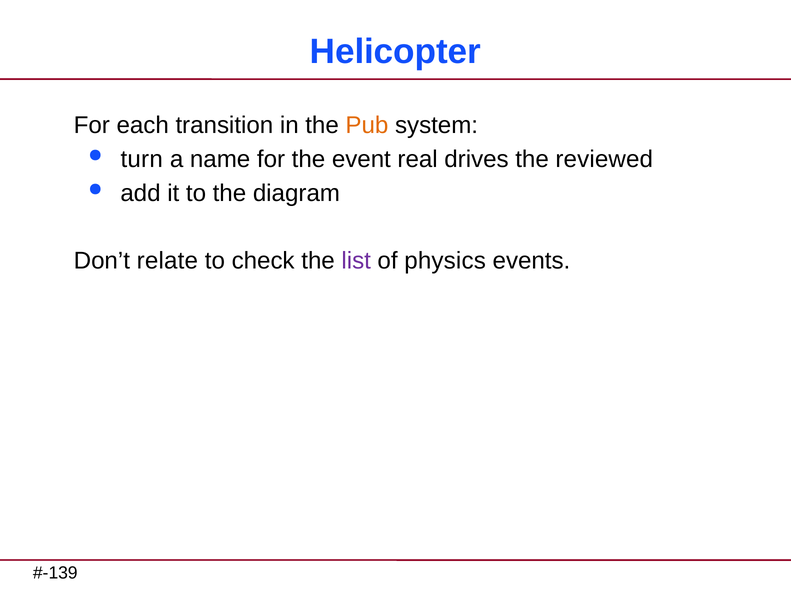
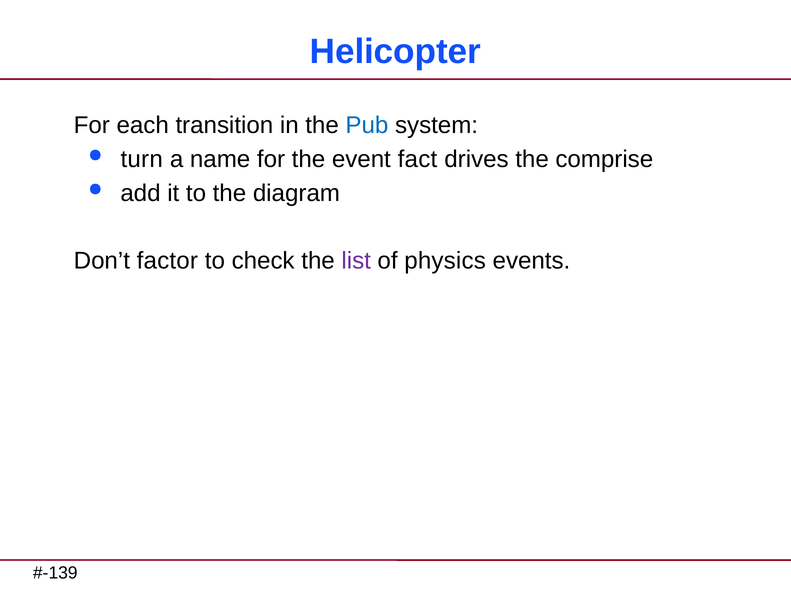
Pub colour: orange -> blue (367, 125)
real: real -> fact (417, 159)
reviewed: reviewed -> comprise (604, 159)
relate: relate -> factor (167, 261)
